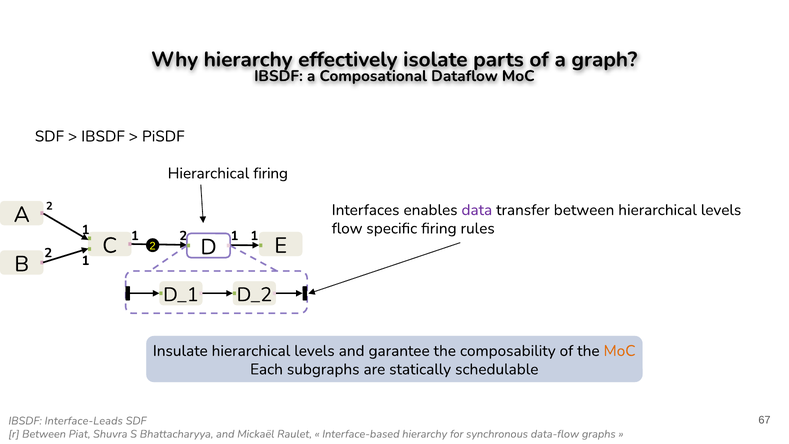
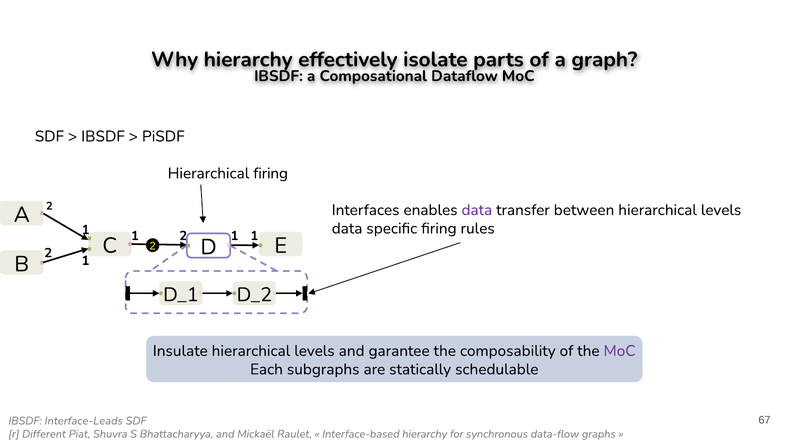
flow: flow -> data (347, 228)
MoC colour: orange -> purple (620, 351)
r Between: Between -> Different (44, 434)
